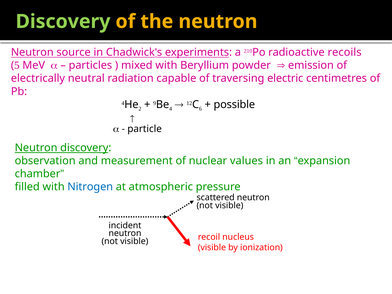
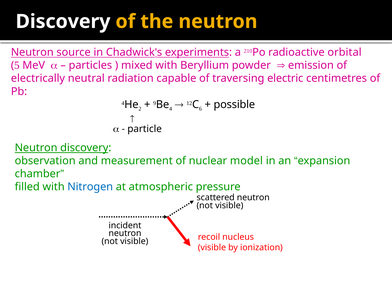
Discovery colour: light green -> white (63, 21)
recoils: recoils -> orbital (345, 52)
values: values -> model (246, 161)
